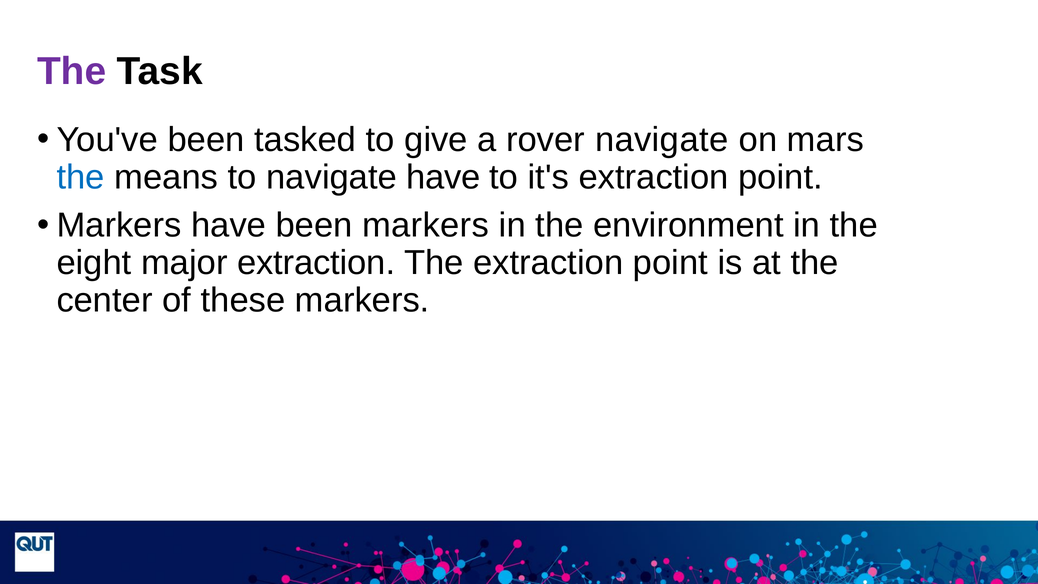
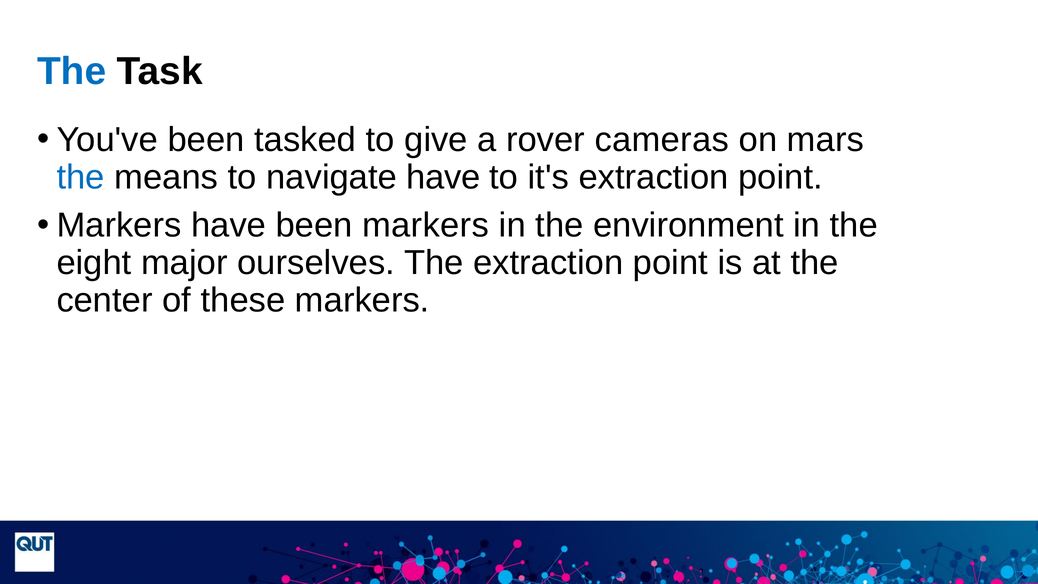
The colour: purple -> blue (72, 71)
rover navigate: navigate -> cameras (662, 140)
major extraction: extraction -> ourselves (316, 263)
